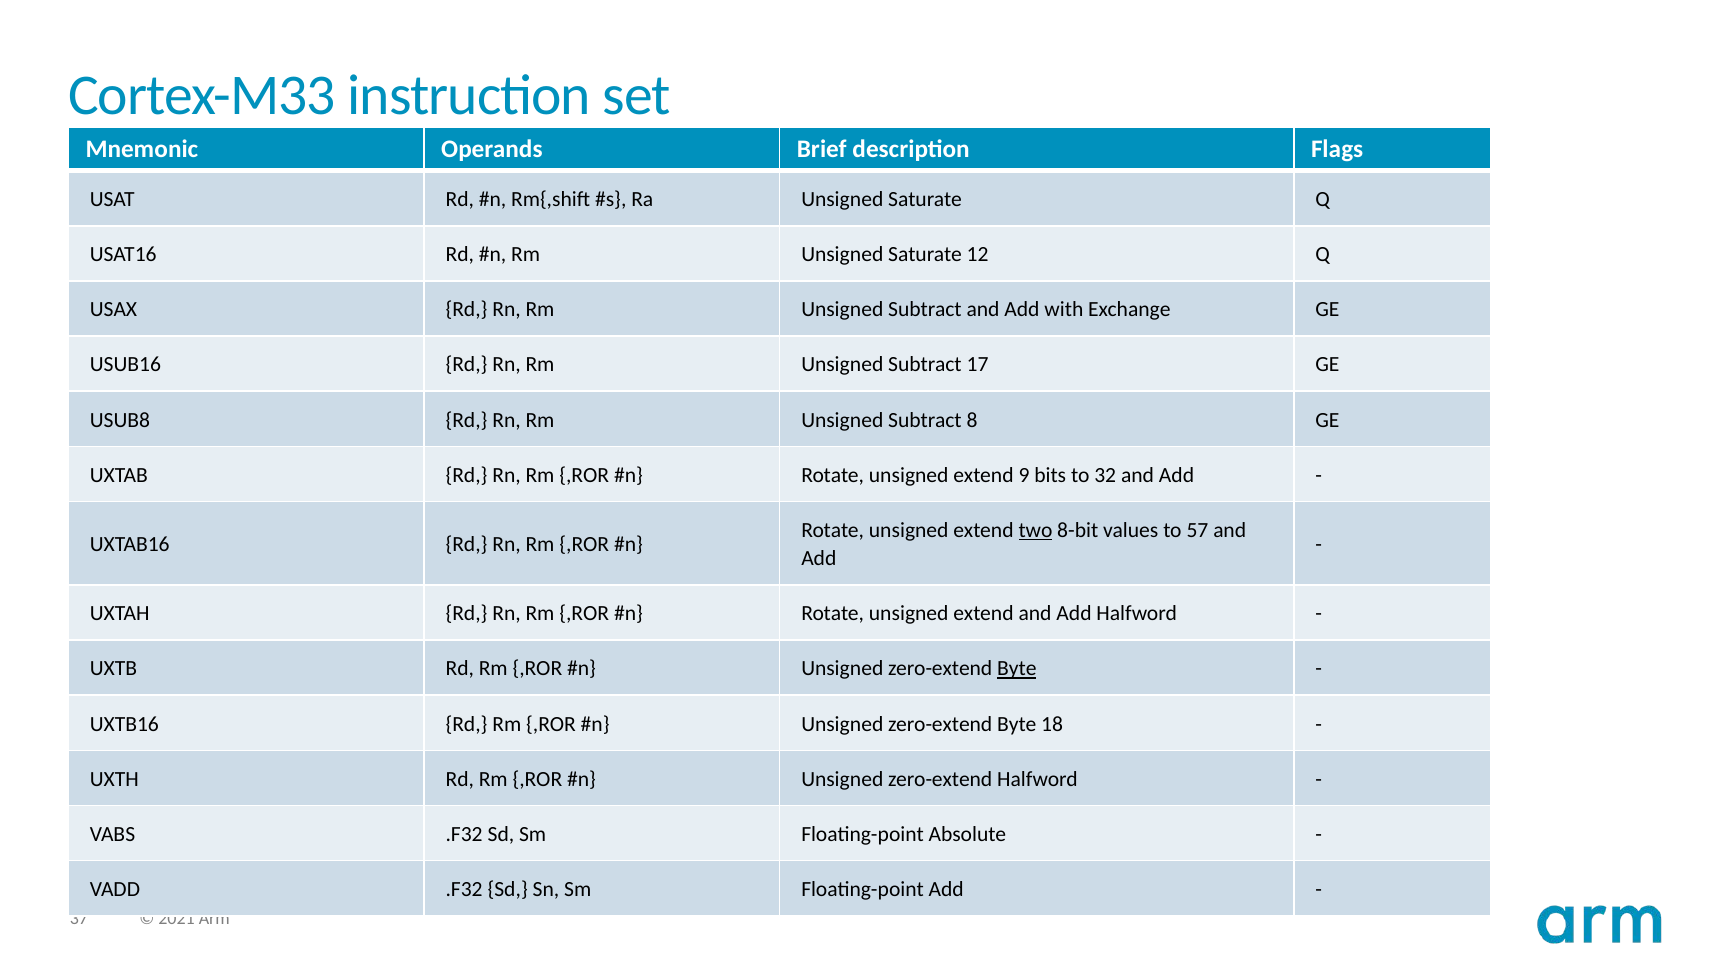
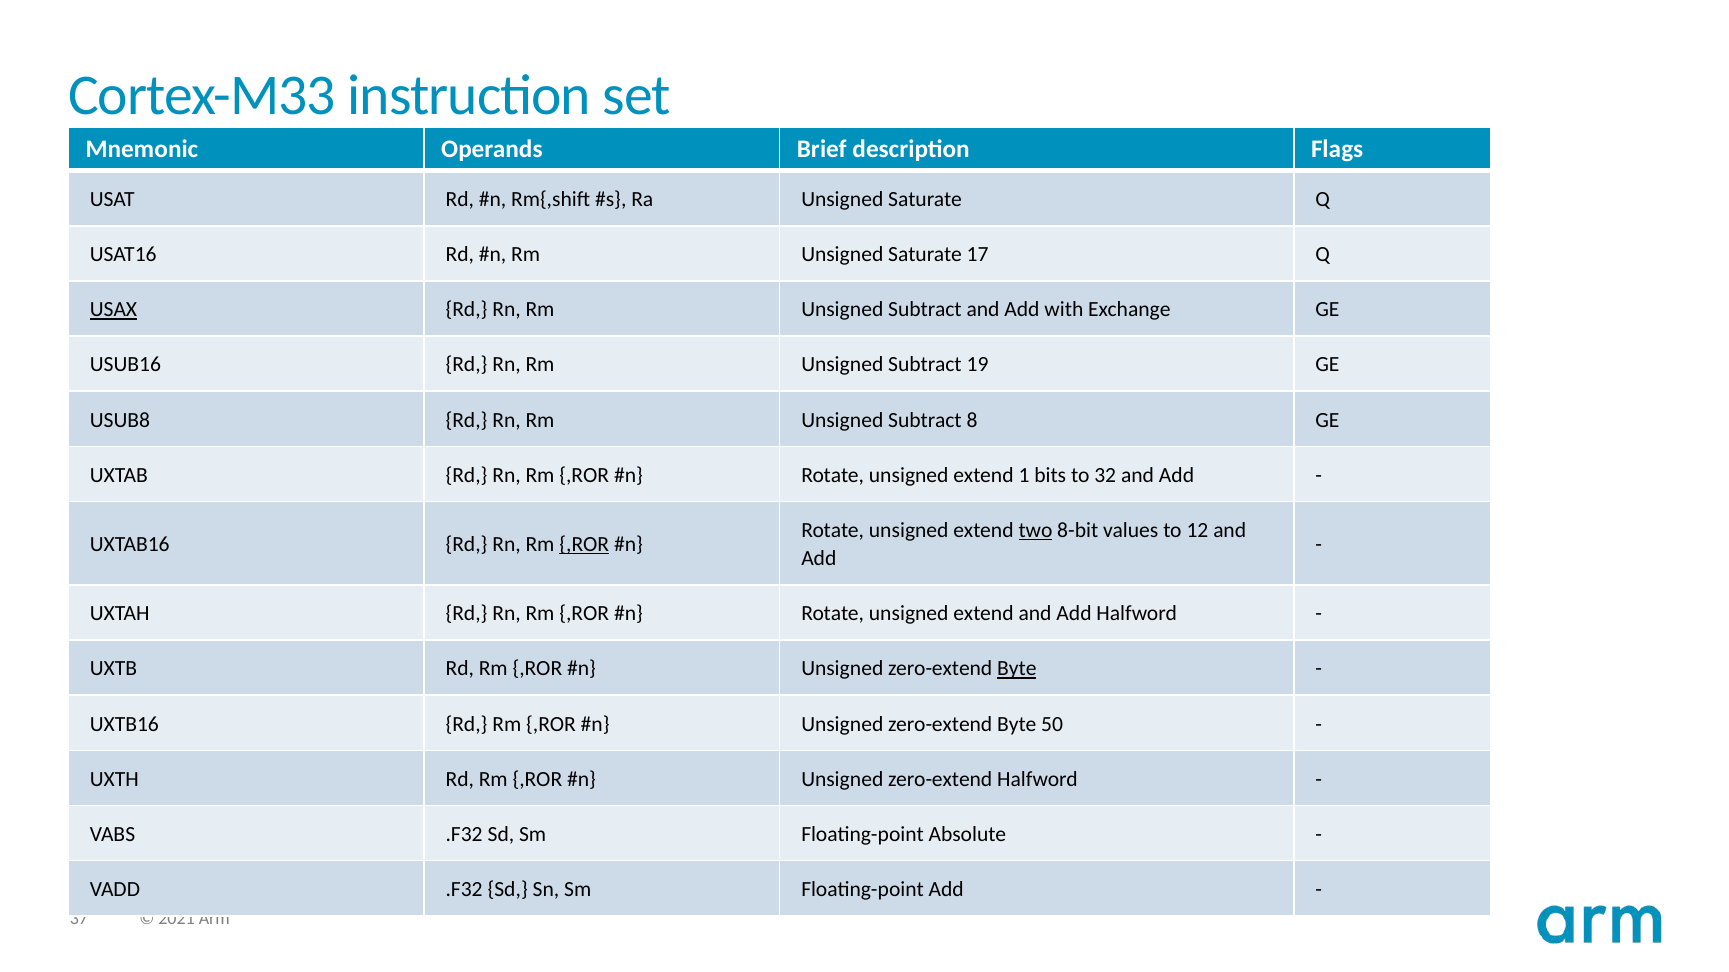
12: 12 -> 17 (978, 255)
USAX underline: none -> present (114, 310)
17: 17 -> 19 (977, 365)
9: 9 -> 1 (1024, 475)
57: 57 -> 12 (1197, 531)
,ROR underline: none -> present (584, 545)
18: 18 -> 50 (1052, 724)
